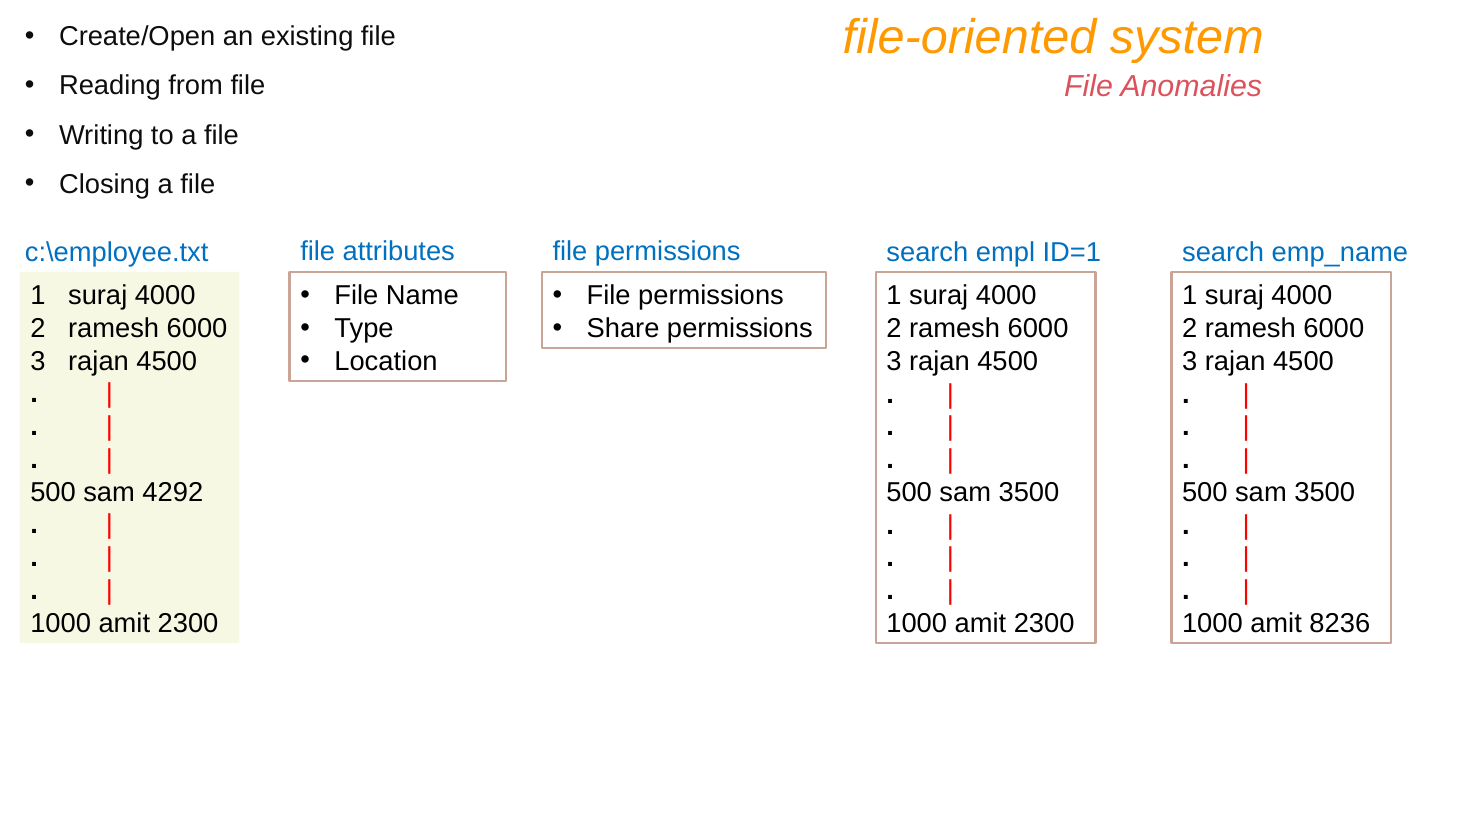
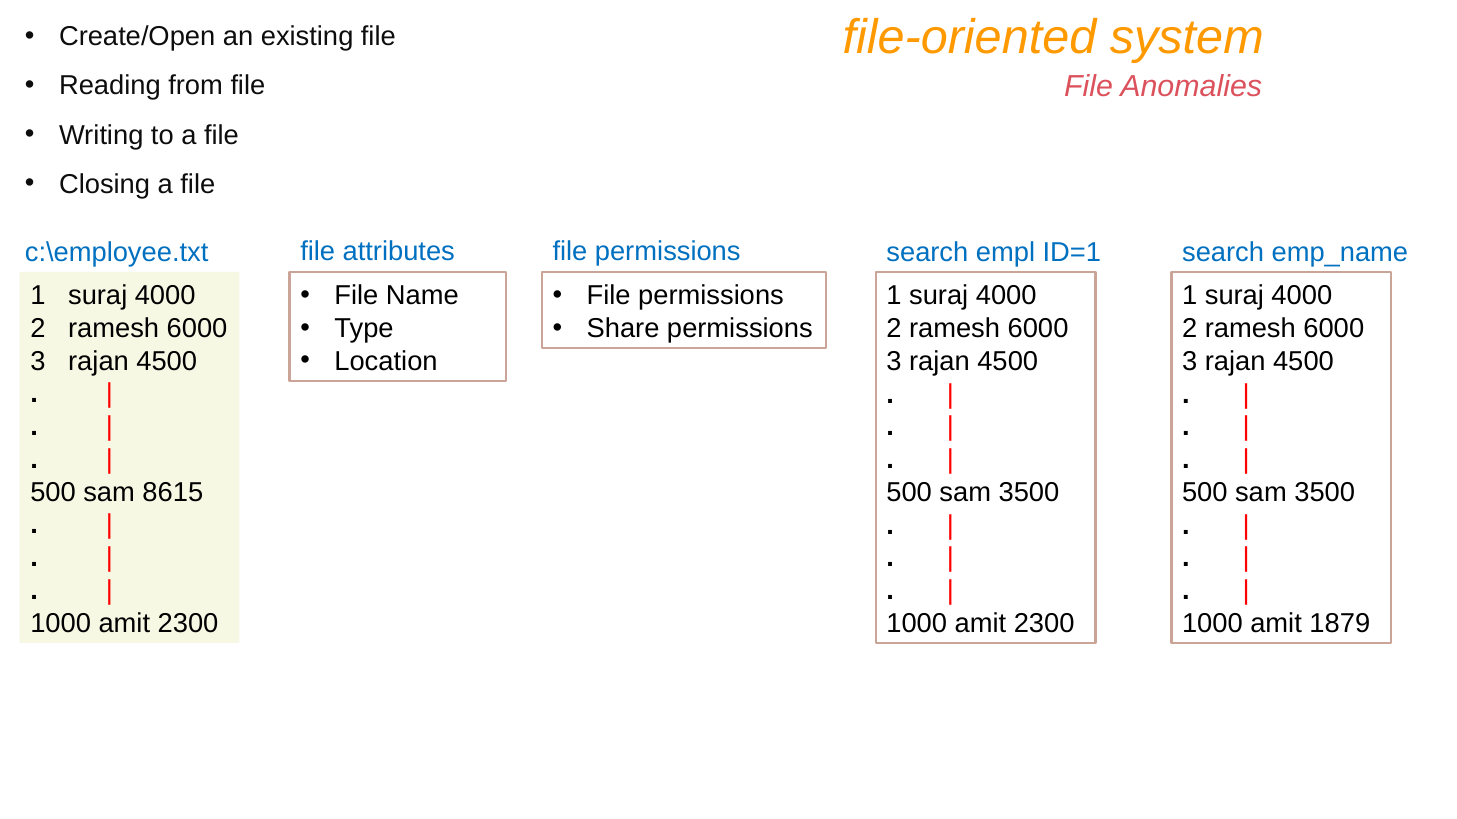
4292: 4292 -> 8615 (173, 492)
8236: 8236 -> 1879 (1340, 624)
